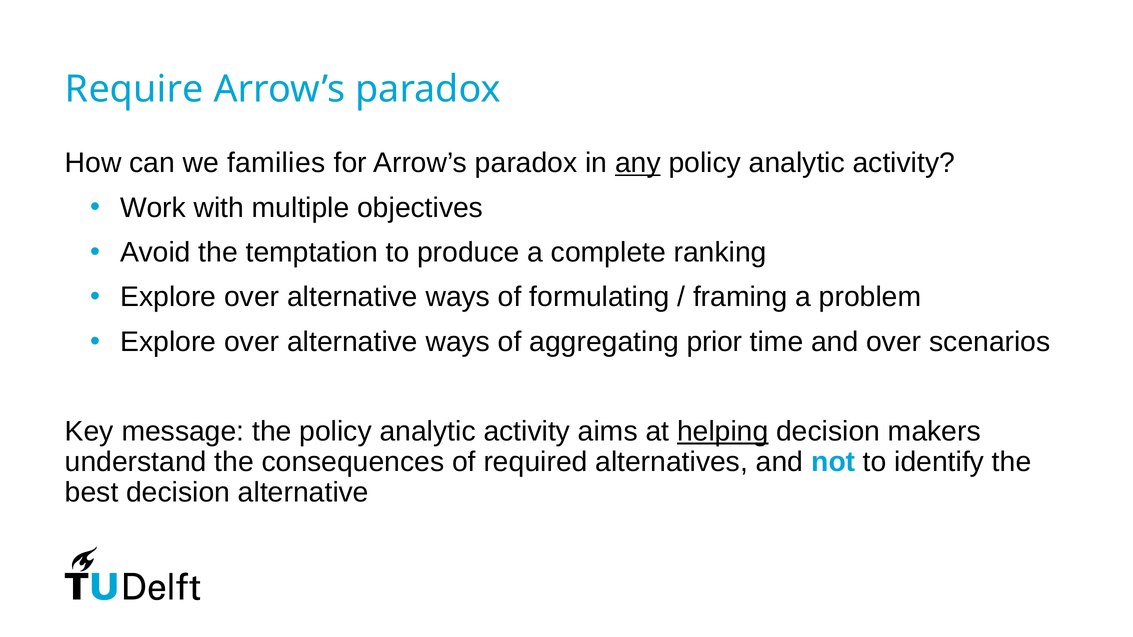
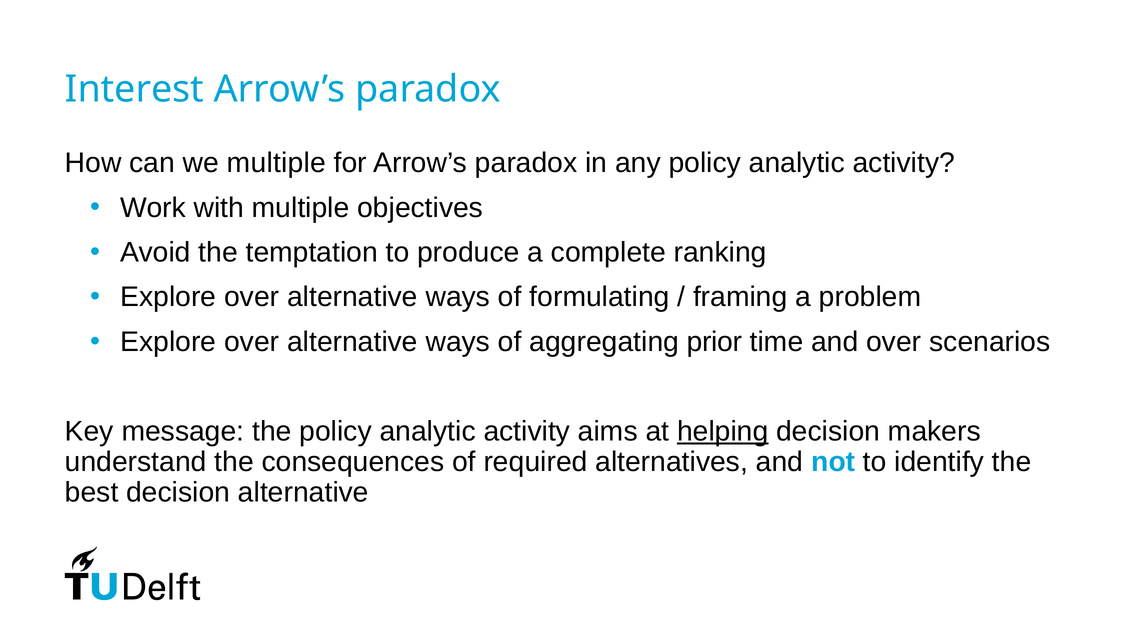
Require: Require -> Interest (134, 89)
we families: families -> multiple (276, 163)
any underline: present -> none (638, 163)
